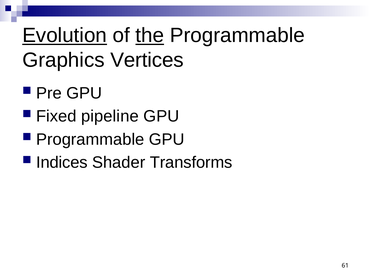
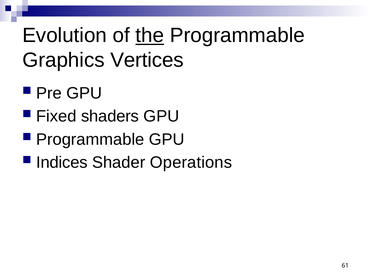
Evolution underline: present -> none (65, 35)
pipeline: pipeline -> shaders (110, 116)
Transforms: Transforms -> Operations (191, 163)
